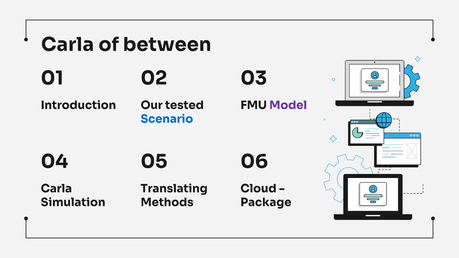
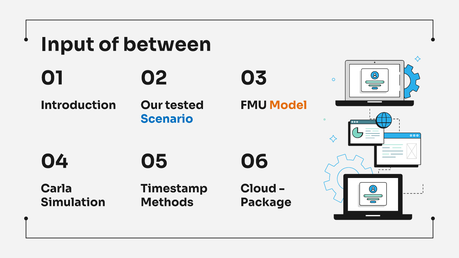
Carla: Carla -> Input (68, 45)
Model colour: purple -> orange (288, 105)
Translating: Translating -> Timestamp (174, 189)
